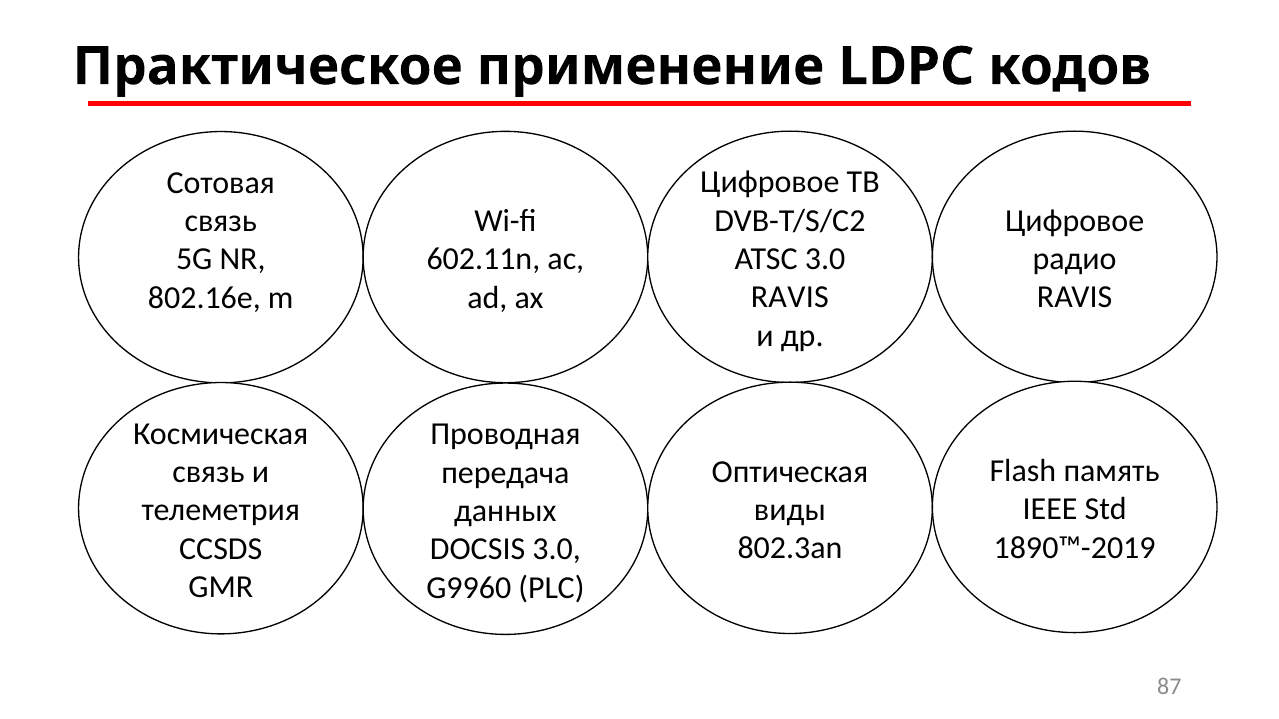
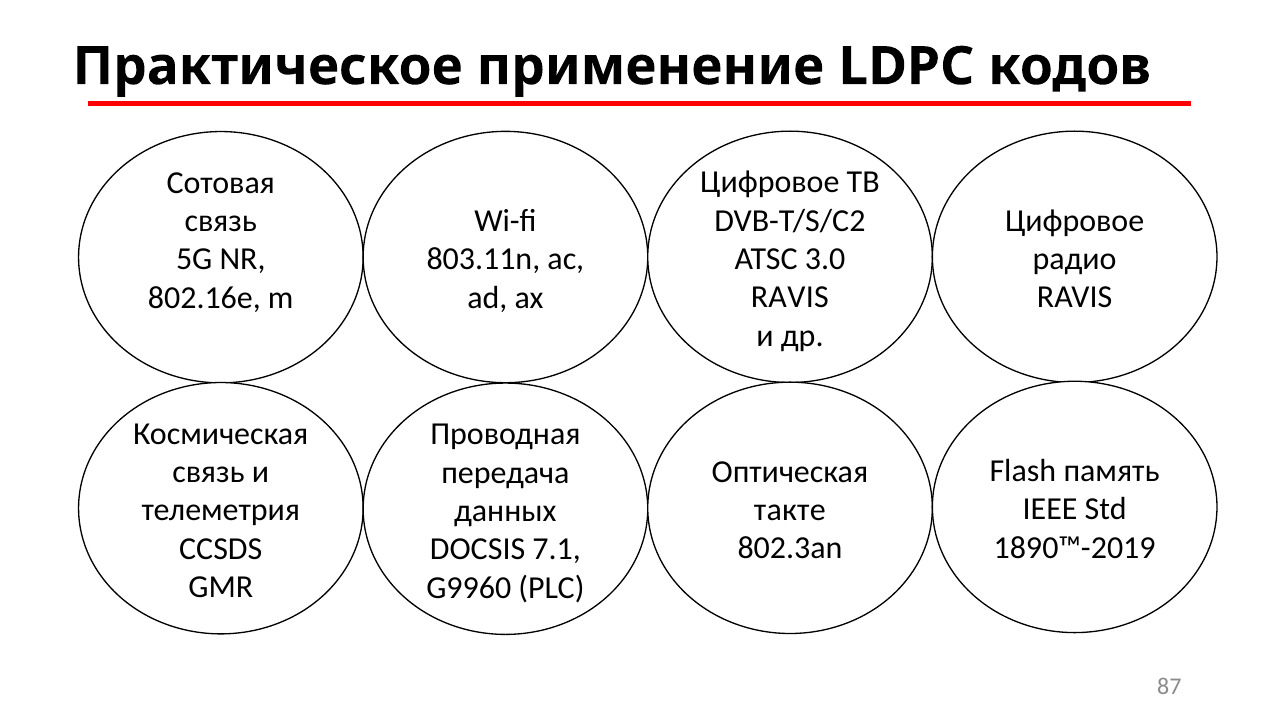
602.11n: 602.11n -> 803.11n (483, 259)
виды: виды -> такте (790, 510)
DOCSIS 3.0: 3.0 -> 7.1 (557, 550)
